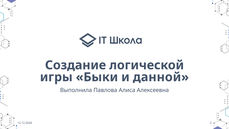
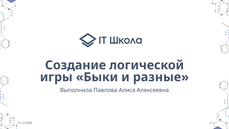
данной: данной -> разные (161, 77)
